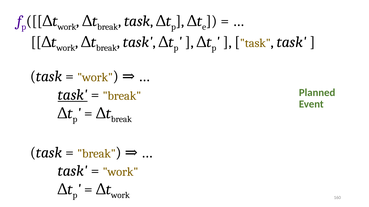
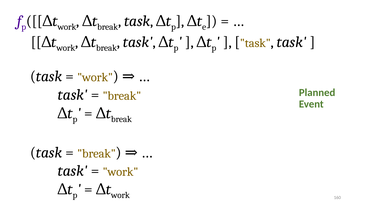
task underline: present -> none (73, 95)
